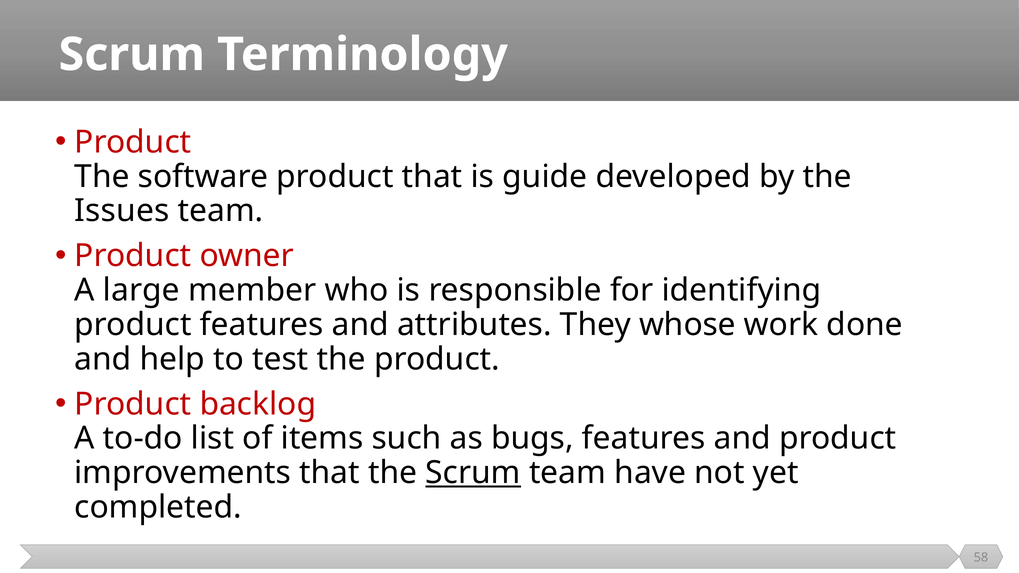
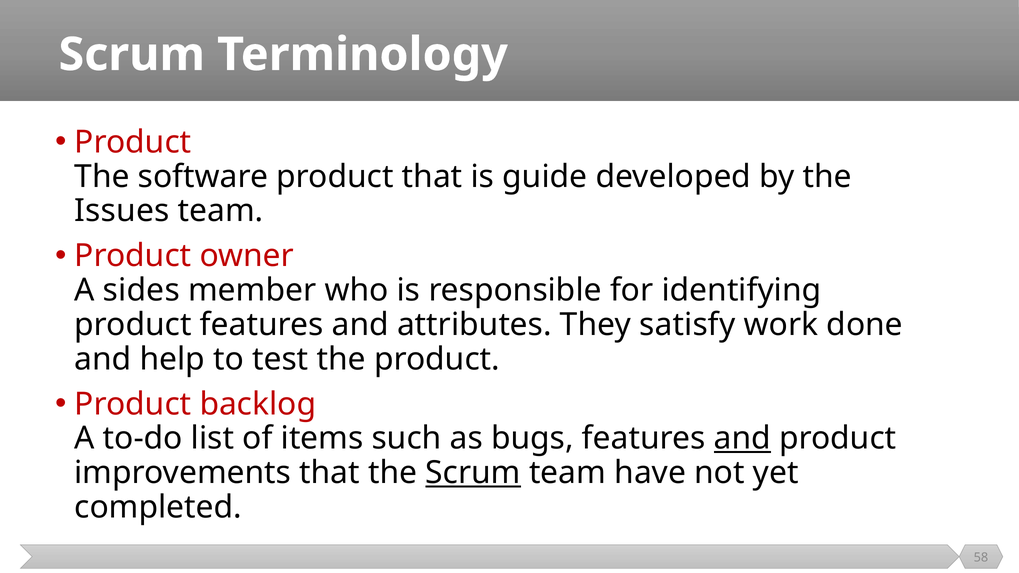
large: large -> sides (141, 290)
whose: whose -> satisfy (687, 325)
and underline: none -> present (742, 439)
